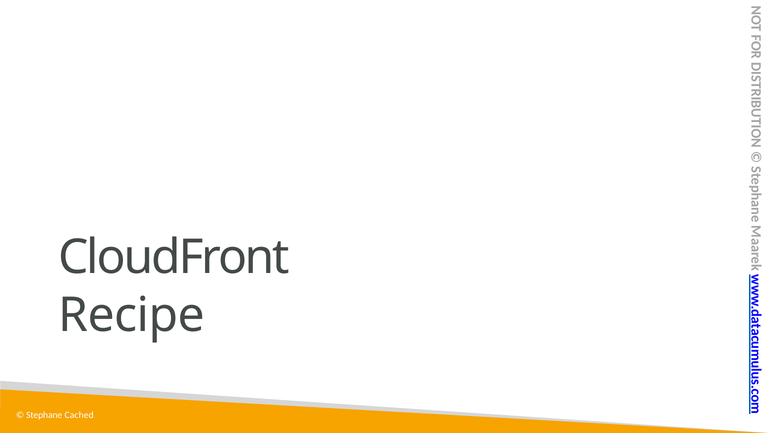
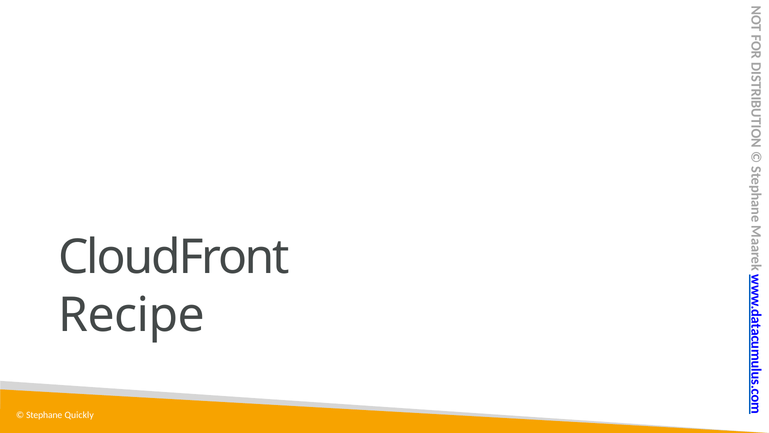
Cached: Cached -> Quickly (79, 415)
